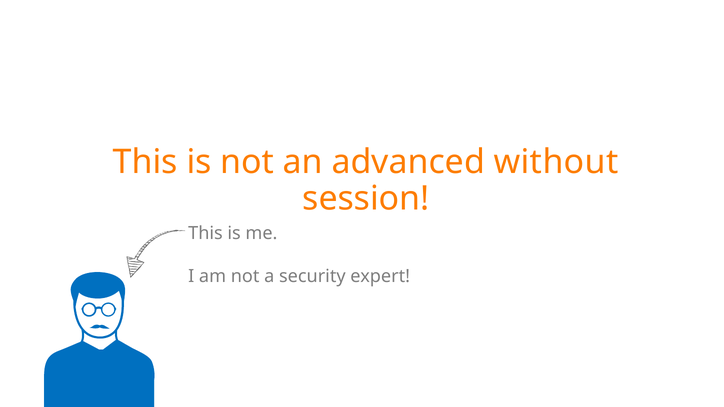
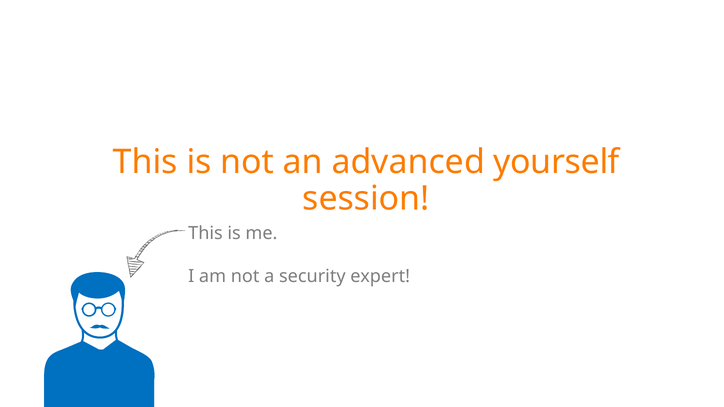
without: without -> yourself (556, 162)
